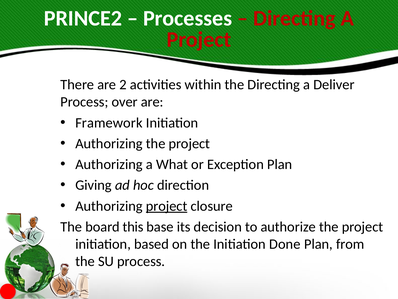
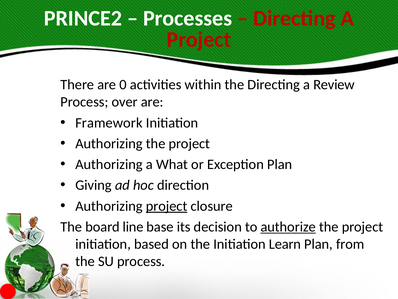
2: 2 -> 0 (123, 85)
Deliver: Deliver -> Review (334, 85)
this: this -> line (133, 226)
authorize underline: none -> present (288, 226)
Done: Done -> Learn (285, 244)
